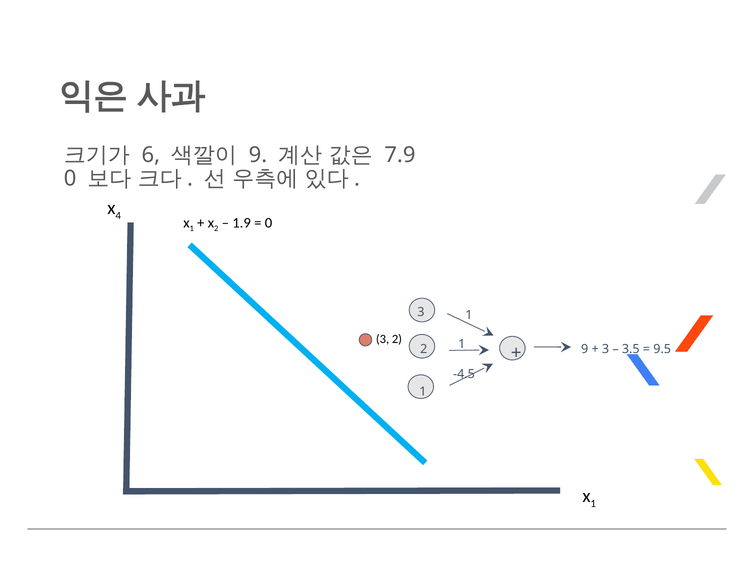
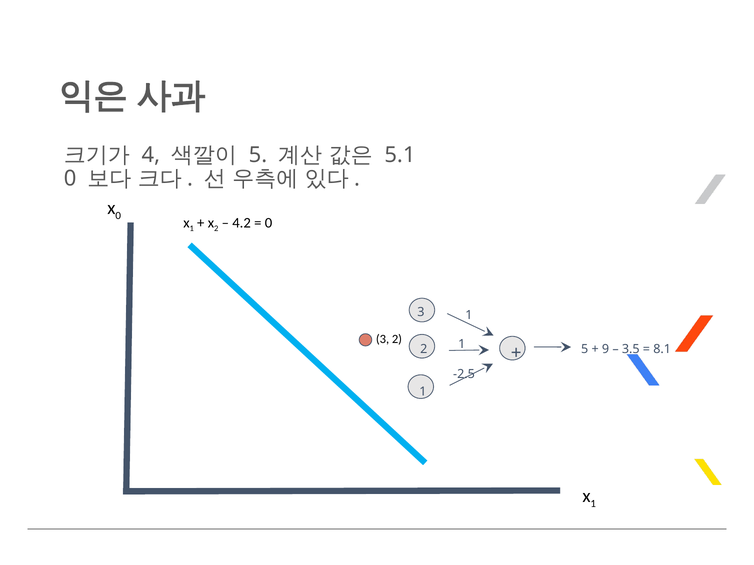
6: 6 -> 4 (151, 155)
9: 9 -> 5 (258, 155)
7.9: 7.9 -> 5.1 (400, 155)
4: 4 -> 0 (118, 216)
1.9: 1.9 -> 4.2 (242, 223)
1 9: 9 -> 5 (585, 349)
3: 3 -> 9 (606, 349)
9.5: 9.5 -> 8.1 (662, 349)
-4.5: -4.5 -> -2.5 (464, 374)
